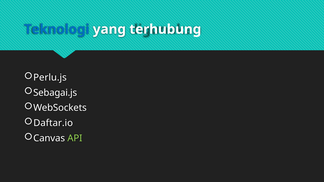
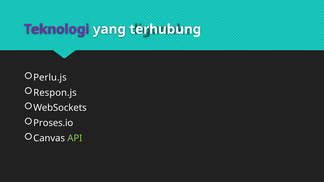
Teknologi colour: blue -> purple (57, 29)
Sebagai.js: Sebagai.js -> Respon.js (55, 93)
Daftar.io: Daftar.io -> Proses.io (53, 123)
